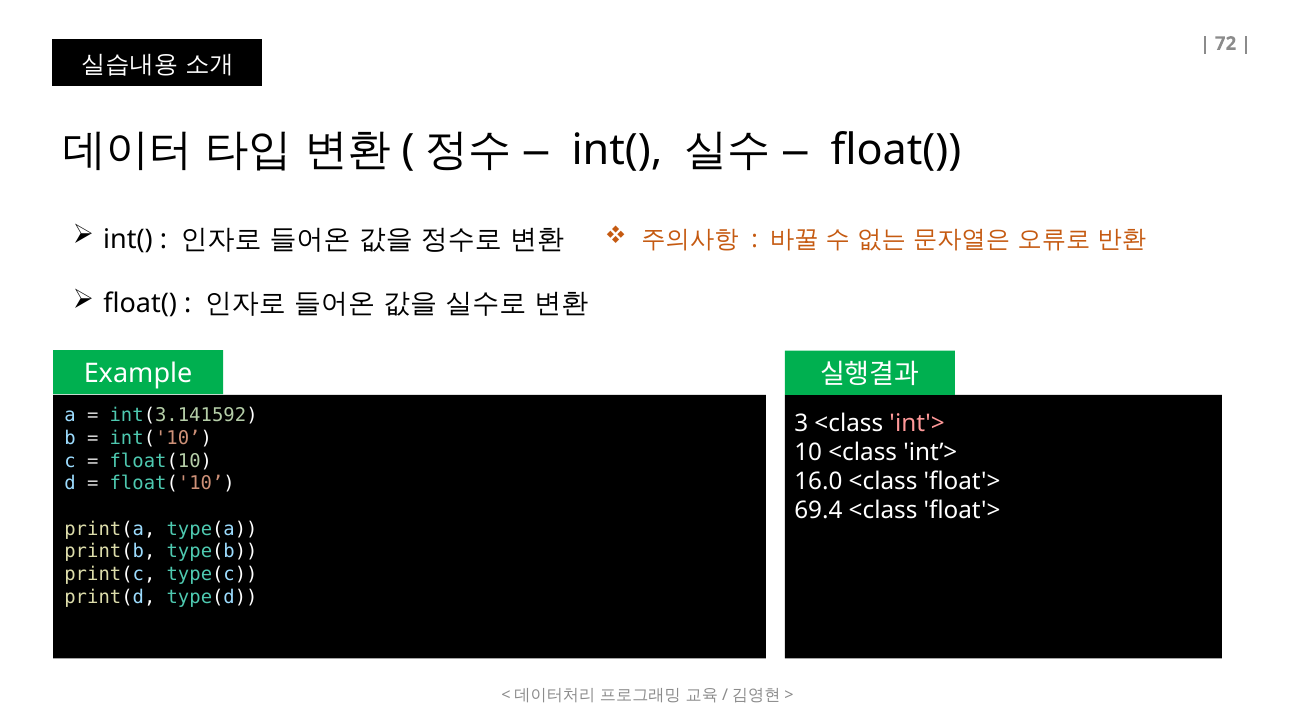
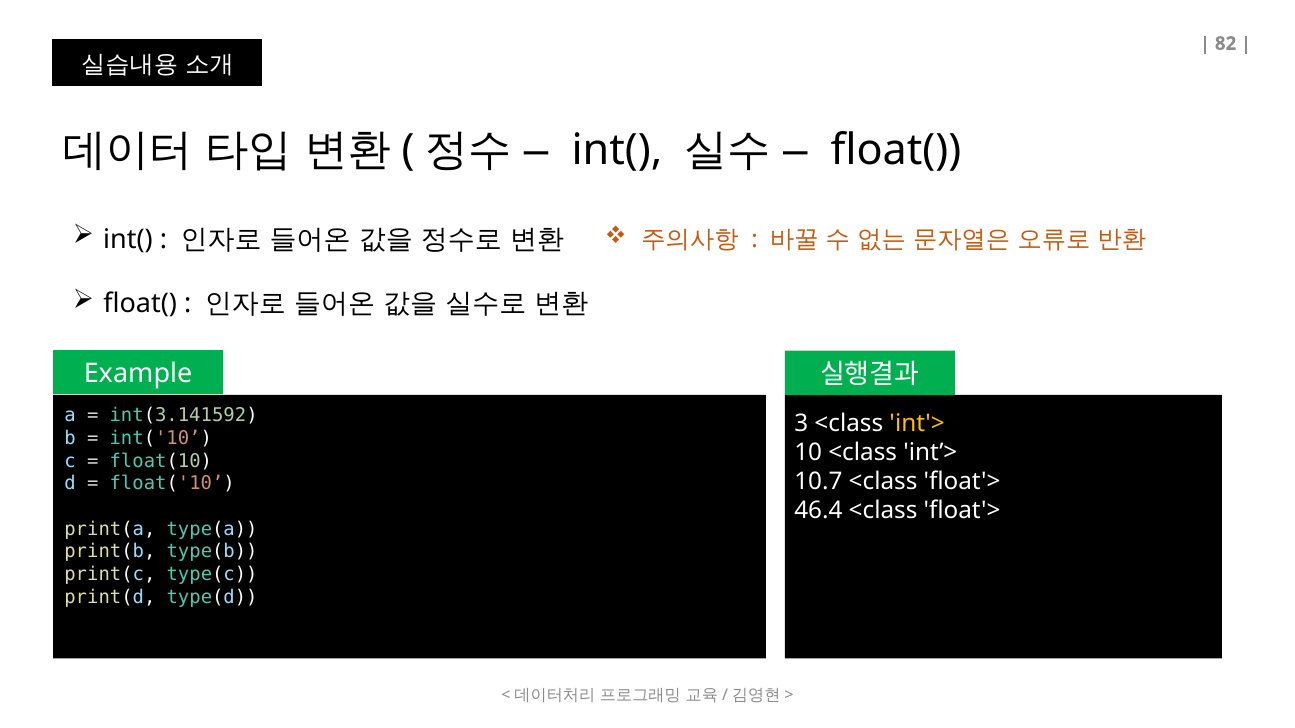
72: 72 -> 82 (1226, 44)
int'> colour: pink -> yellow (917, 424)
16.0: 16.0 -> 10.7 (818, 482)
69.4: 69.4 -> 46.4 (818, 511)
